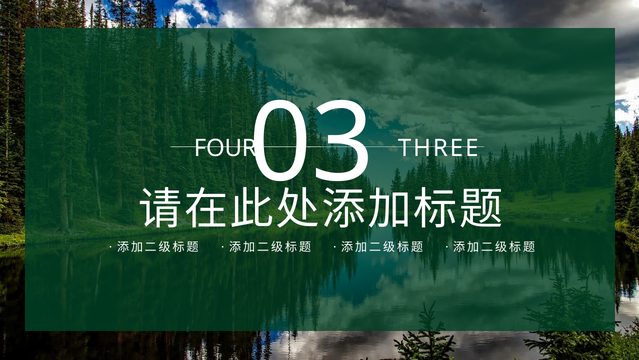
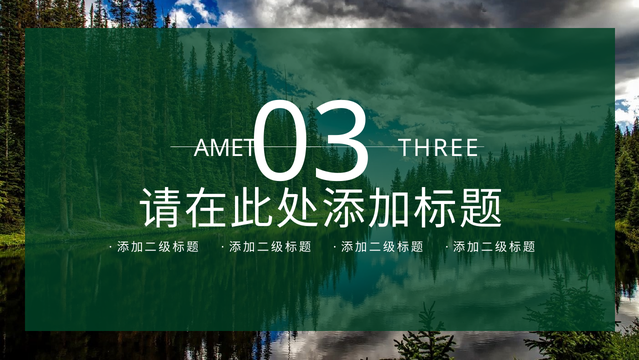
FOUR: FOUR -> AMET (225, 148)
